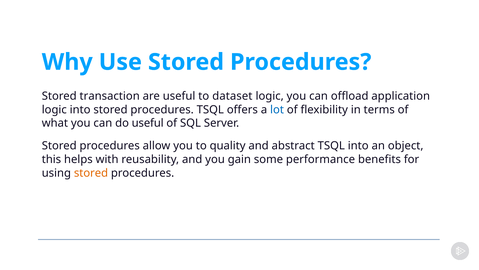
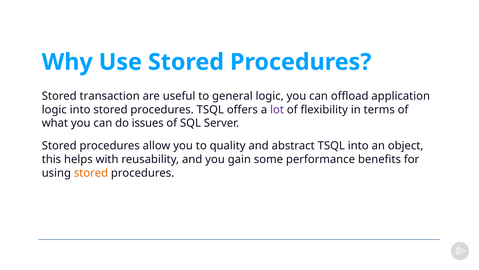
dataset: dataset -> general (232, 96)
lot colour: blue -> purple (277, 109)
do useful: useful -> issues (148, 123)
